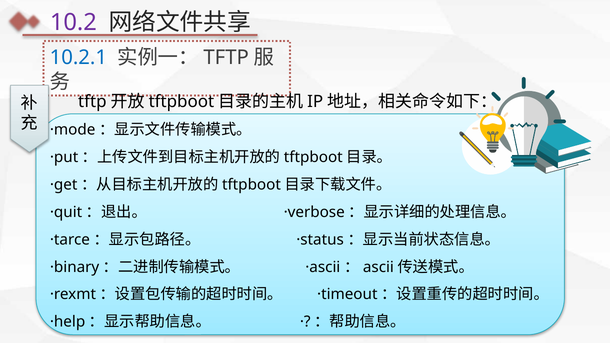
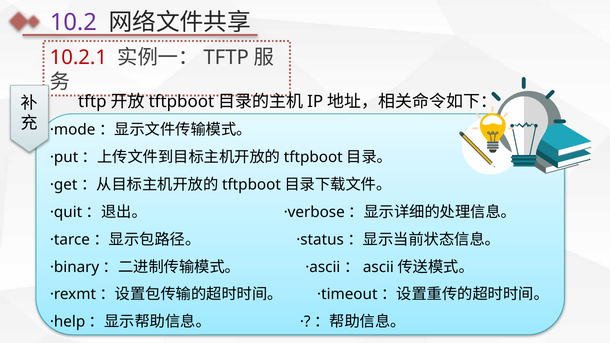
10.2.1 colour: blue -> red (78, 58)
